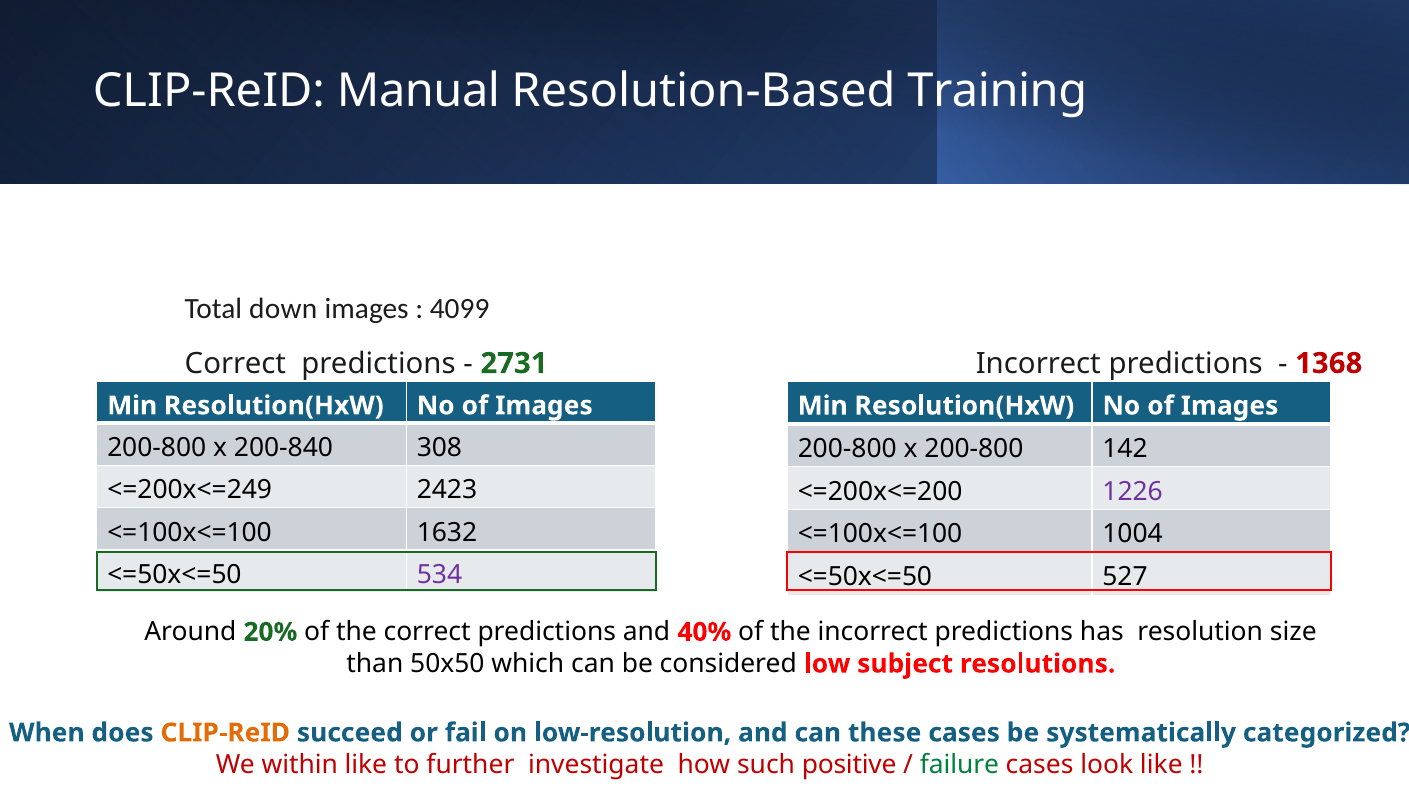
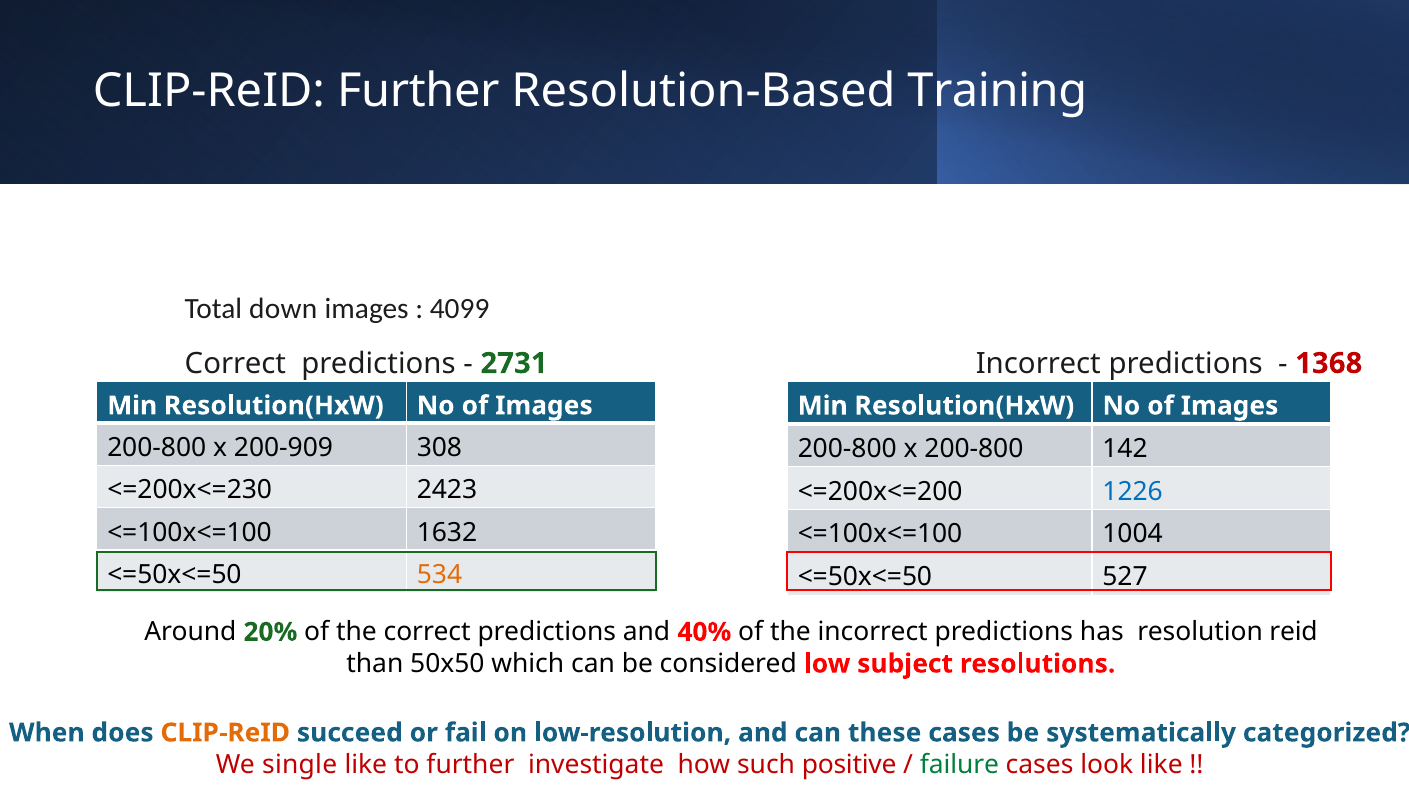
CLIP-ReID Manual: Manual -> Further (418, 92)
200-840: 200-840 -> 200-909 (283, 448)
<=200x<=249: <=200x<=249 -> <=200x<=230 (190, 491)
1226 colour: purple -> blue (1133, 492)
534 colour: purple -> orange (439, 575)
size: size -> reid (1294, 633)
within: within -> single (300, 765)
